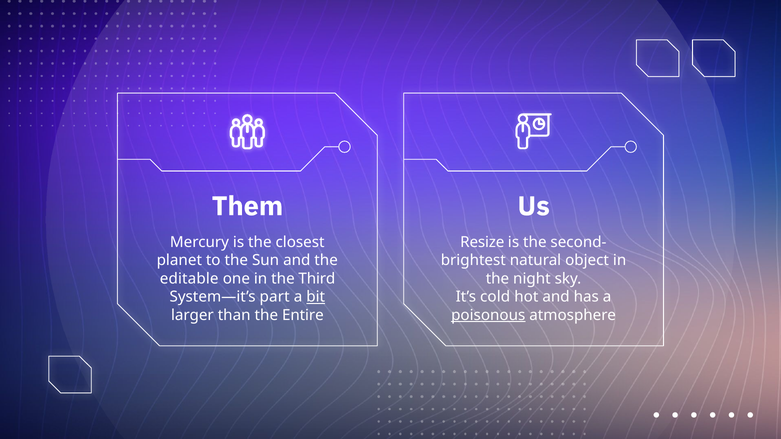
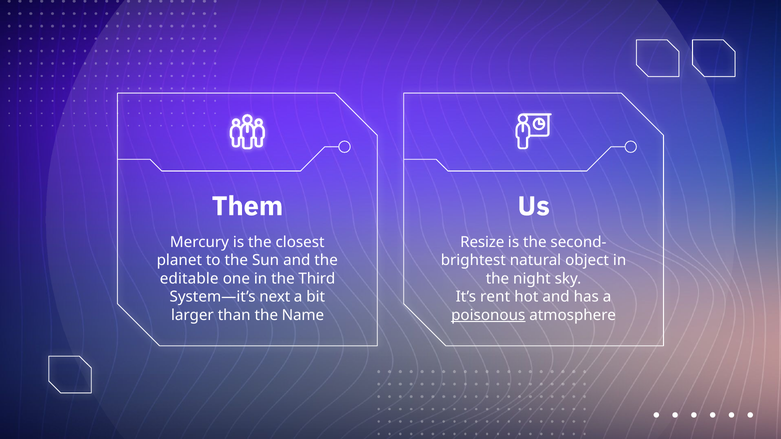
part: part -> next (275, 297)
bit underline: present -> none (316, 297)
cold: cold -> rent (495, 297)
Entire: Entire -> Name (303, 315)
